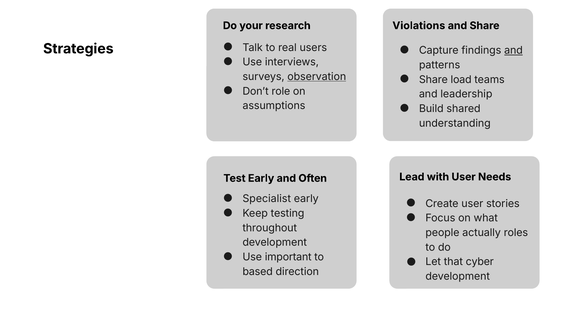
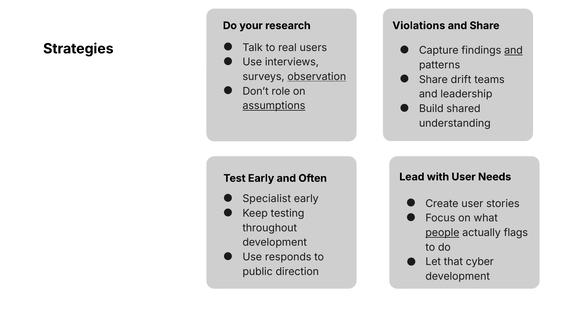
load: load -> drift (461, 79)
assumptions underline: none -> present (274, 106)
people underline: none -> present (442, 232)
roles: roles -> flags (516, 232)
important: important -> responds (288, 257)
based: based -> public (258, 271)
